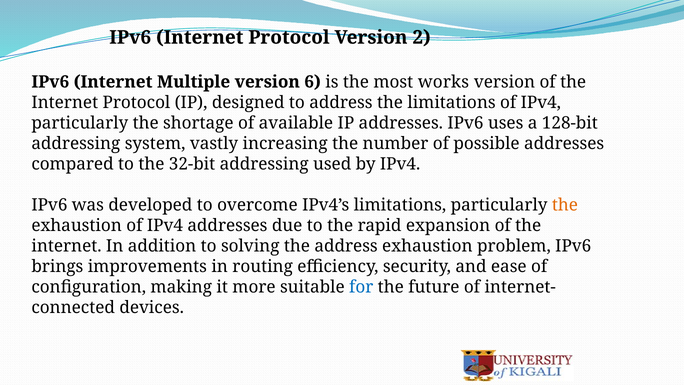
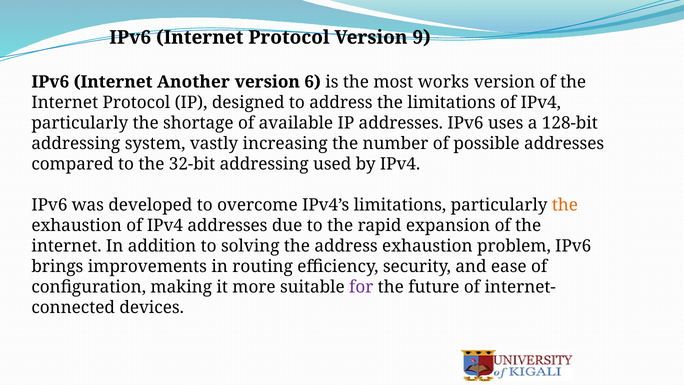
2: 2 -> 9 (422, 37)
Multiple: Multiple -> Another (193, 82)
for colour: blue -> purple (361, 287)
